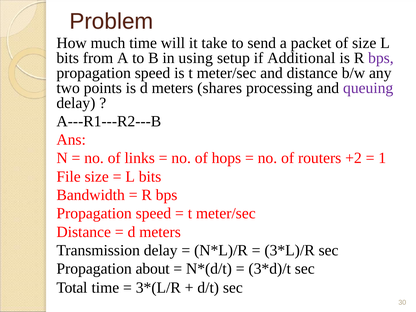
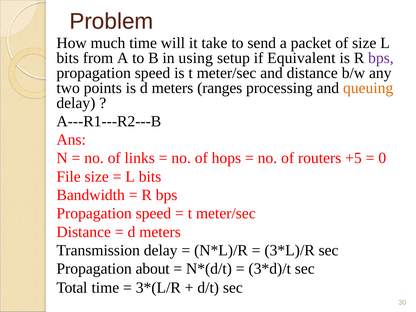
Additional: Additional -> Equivalent (301, 58)
shares: shares -> ranges (220, 88)
queuing colour: purple -> orange (368, 88)
+2: +2 -> +5 (353, 158)
1: 1 -> 0 (382, 158)
